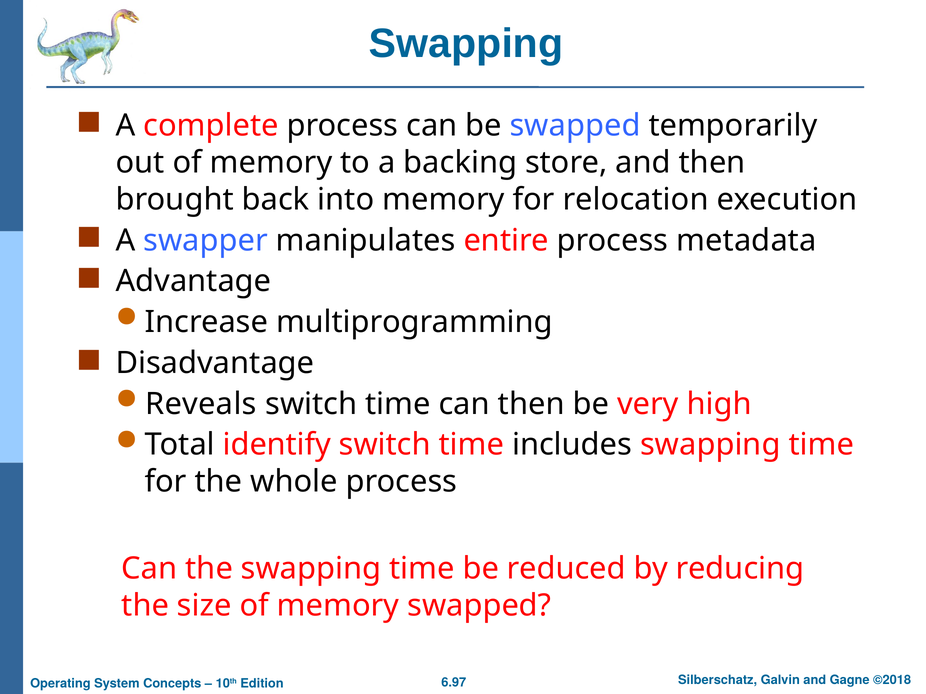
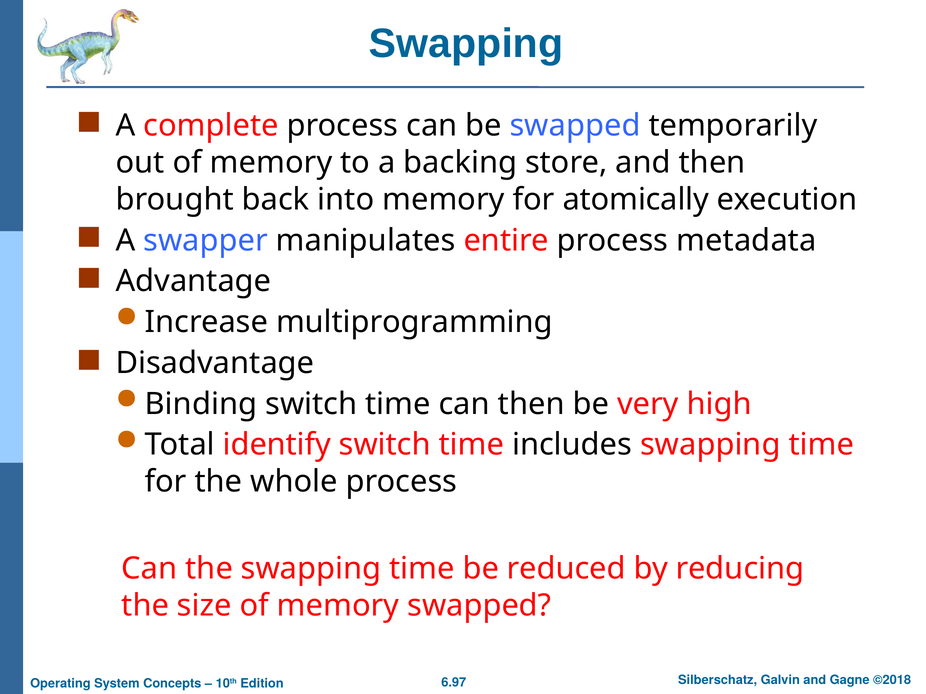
relocation: relocation -> atomically (636, 200)
Reveals: Reveals -> Binding (201, 404)
